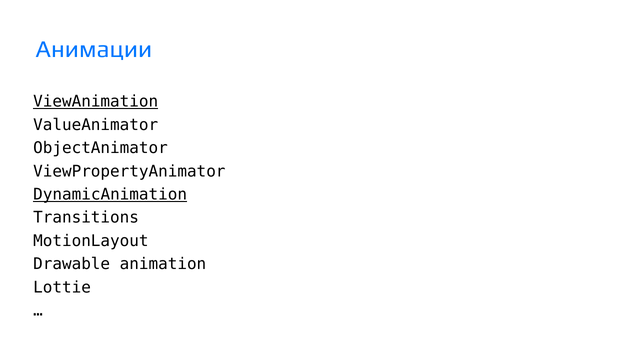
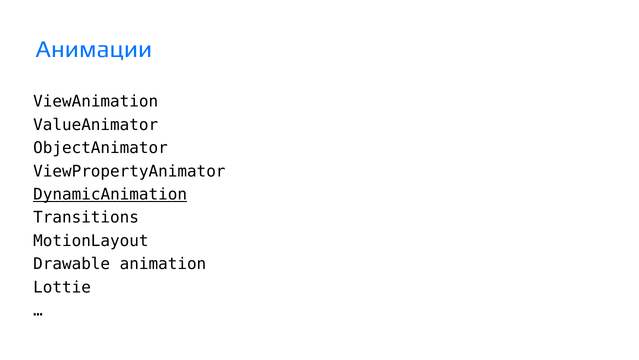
ViewAnimation underline: present -> none (96, 102)
